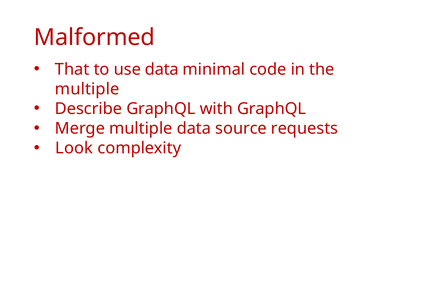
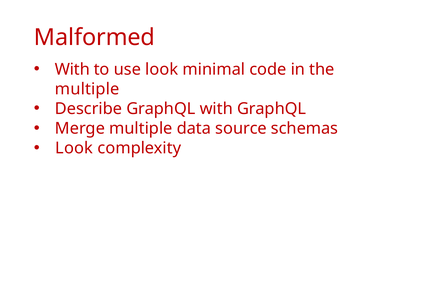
That: That -> With (72, 69)
use data: data -> look (162, 69)
requests: requests -> schemas (305, 128)
